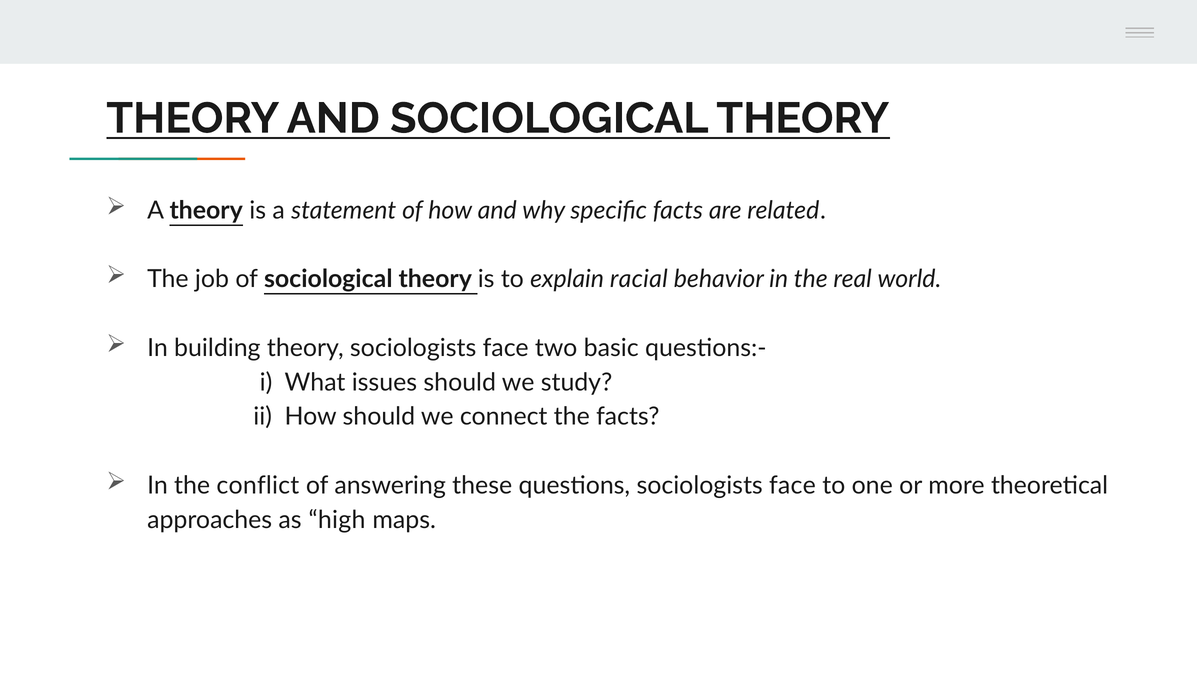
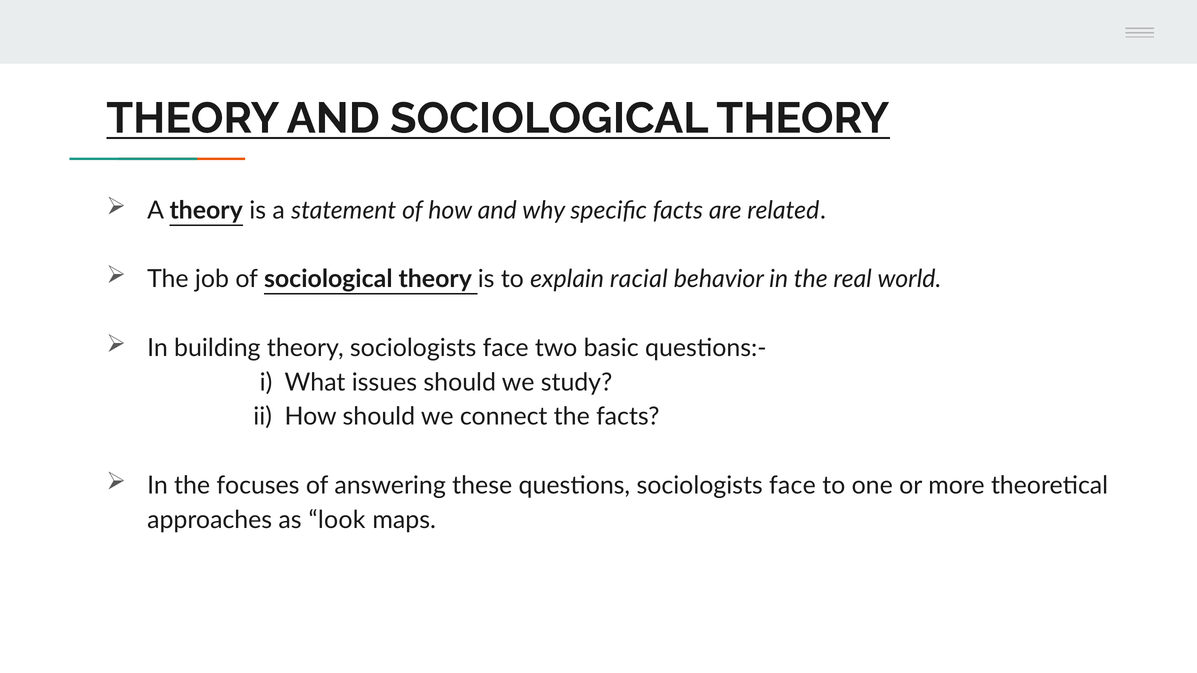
conflict: conflict -> focuses (258, 486)
high: high -> look (337, 520)
